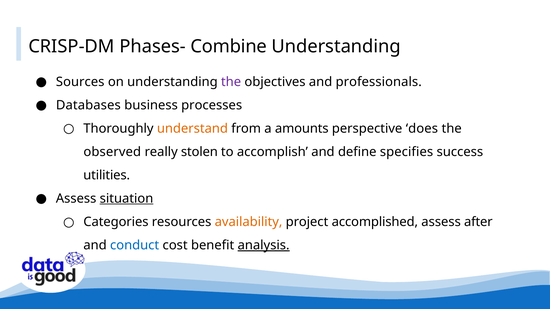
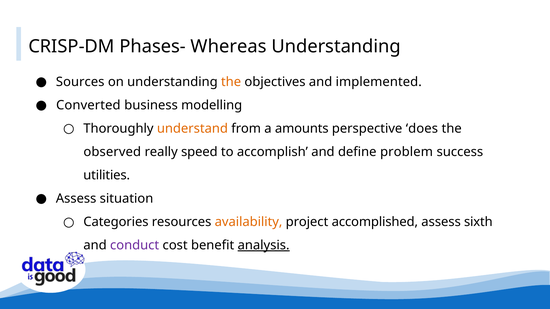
Combine: Combine -> Whereas (229, 46)
the colour: purple -> orange (231, 82)
professionals: professionals -> implemented (379, 82)
Databases: Databases -> Converted (88, 105)
processes: processes -> modelling (212, 105)
stolen: stolen -> speed (199, 152)
specifies: specifies -> problem (406, 152)
situation underline: present -> none (127, 199)
after: after -> sixth (478, 222)
conduct colour: blue -> purple (135, 246)
